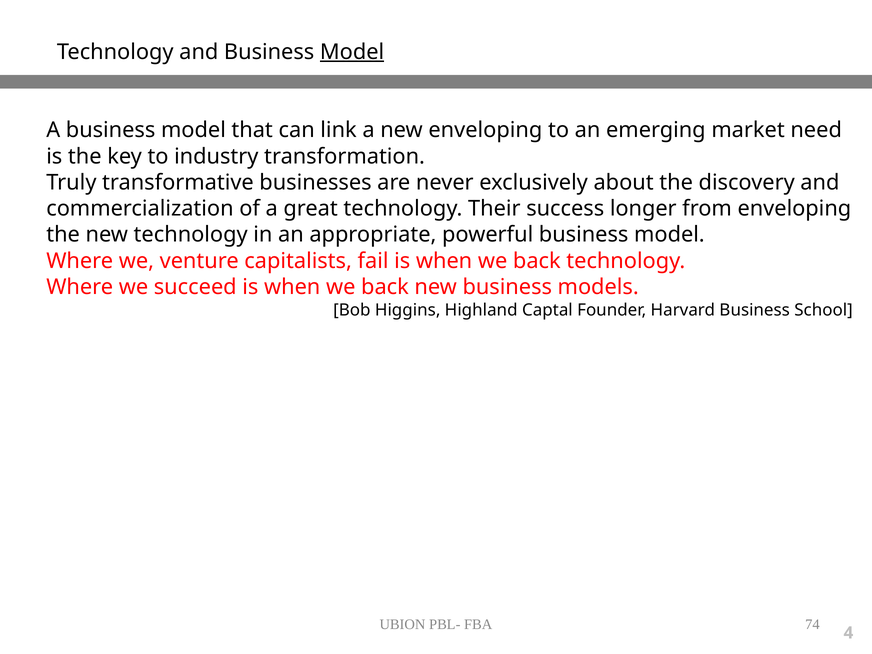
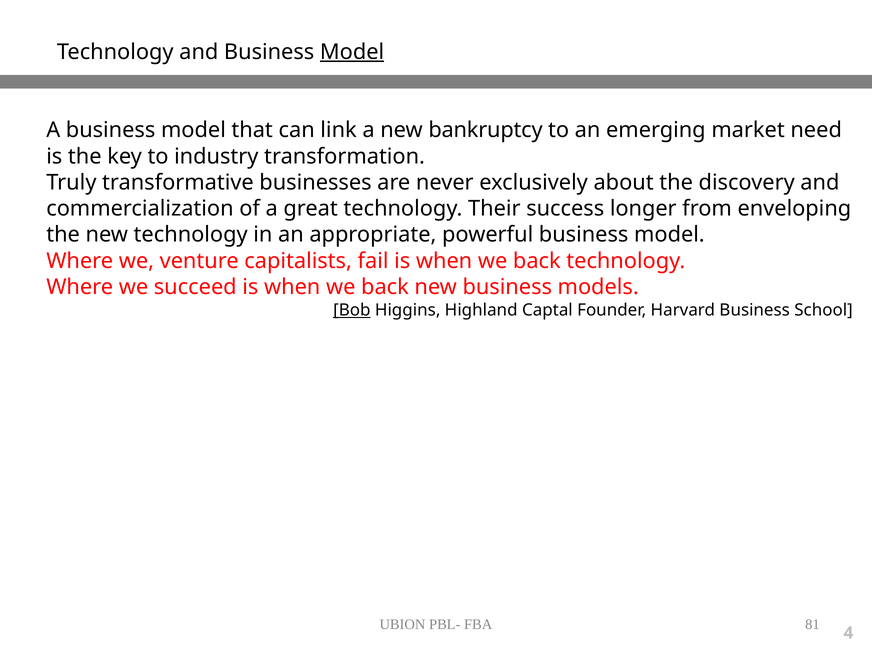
new enveloping: enveloping -> bankruptcy (485, 130)
Bob underline: none -> present (352, 310)
74: 74 -> 81 (812, 625)
